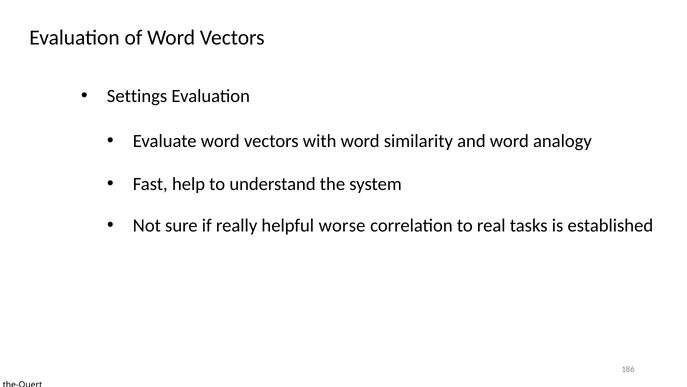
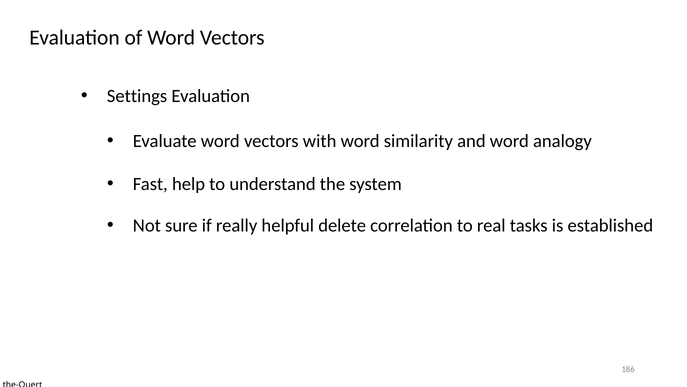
worse: worse -> delete (342, 225)
